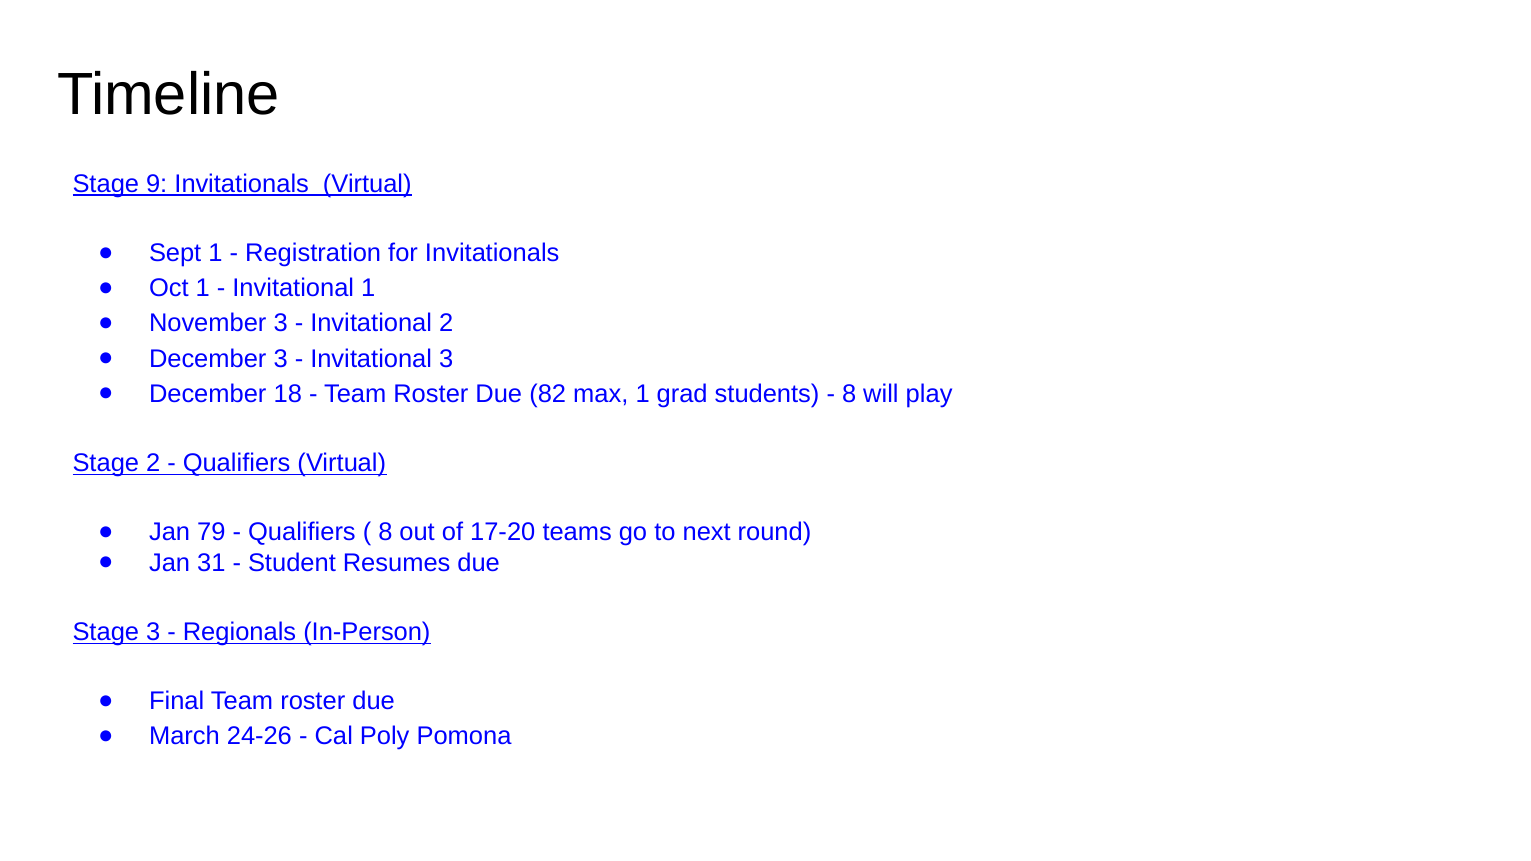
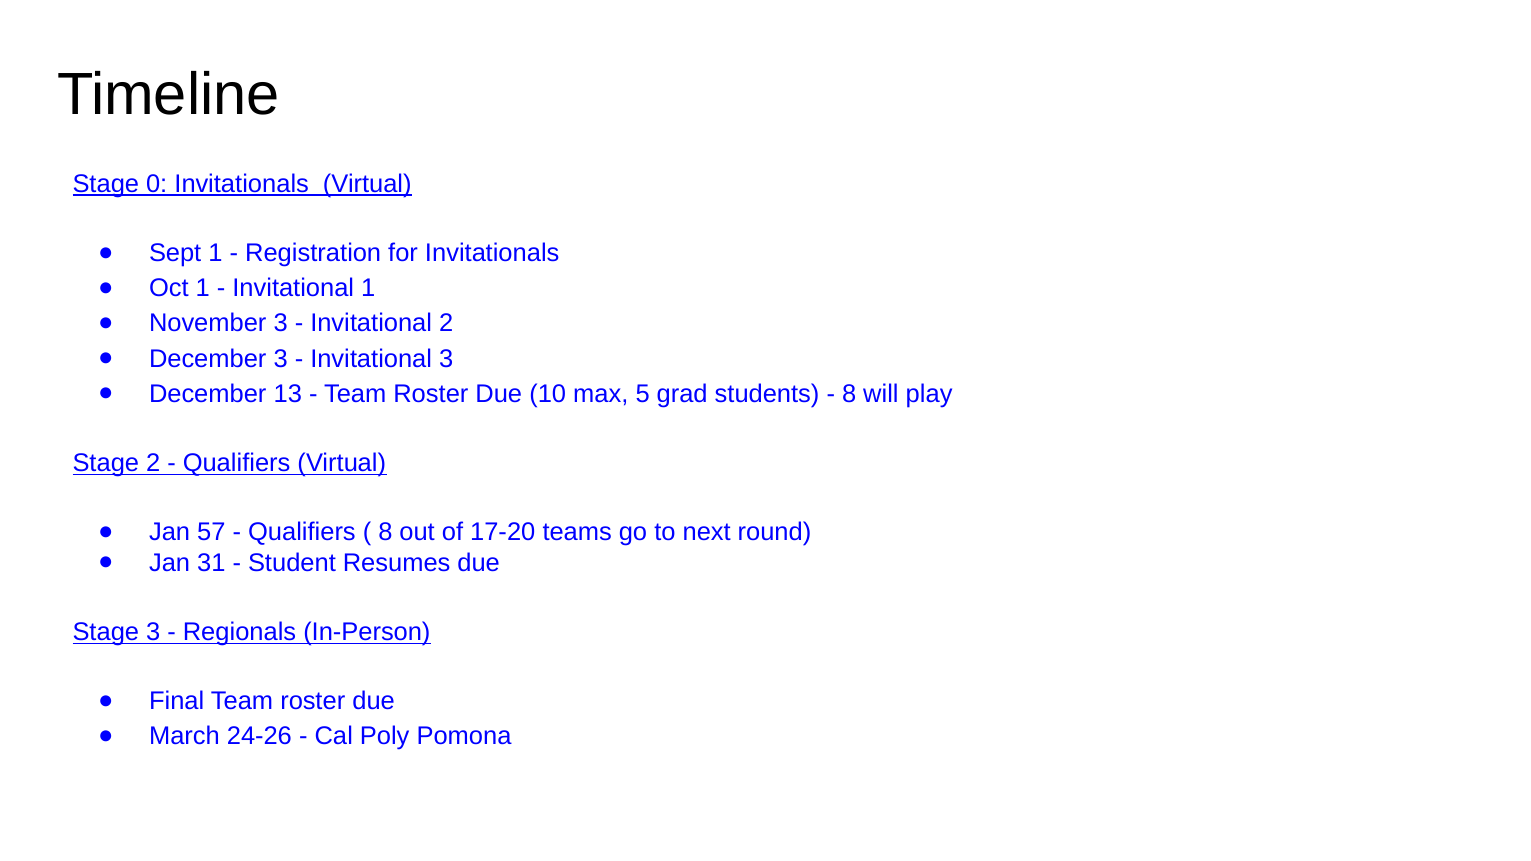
9: 9 -> 0 (157, 184)
18: 18 -> 13 (288, 394)
82: 82 -> 10 (548, 394)
max 1: 1 -> 5 (643, 394)
79: 79 -> 57 (211, 532)
